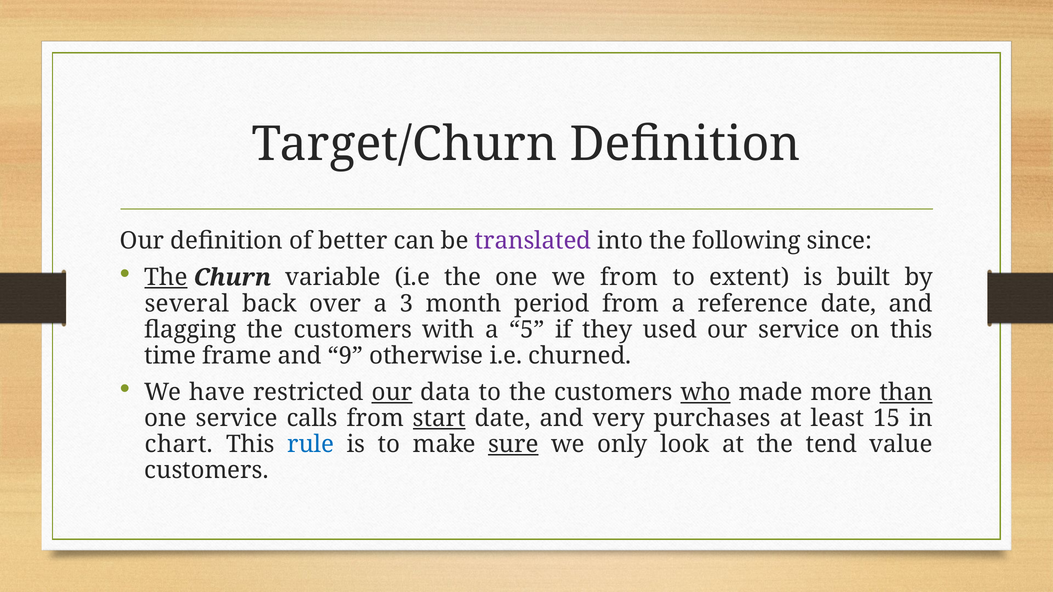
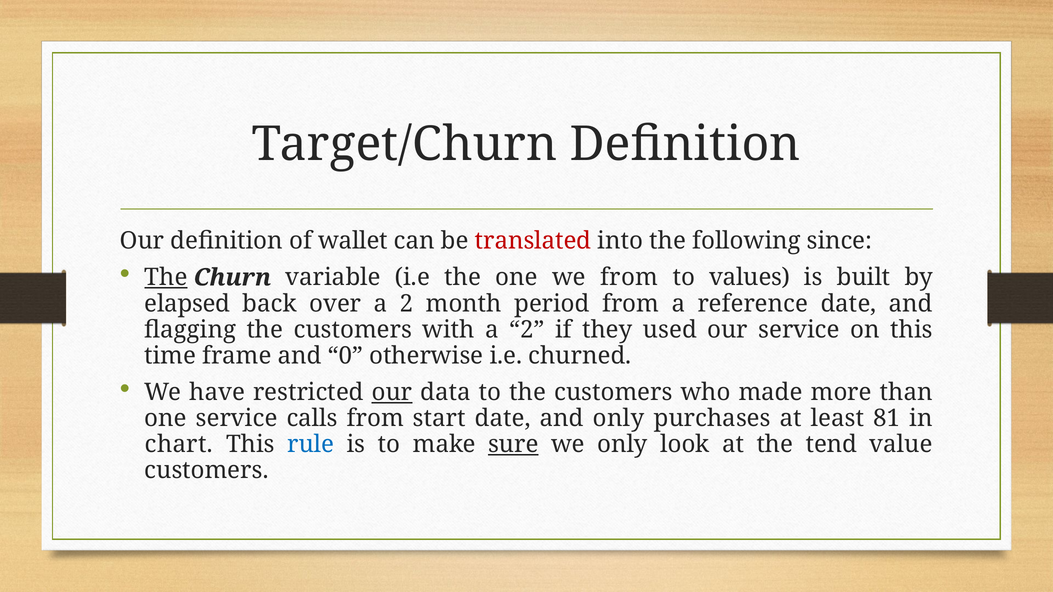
better: better -> wallet (353, 241)
translated colour: purple -> red (533, 241)
extent: extent -> values (750, 278)
several: several -> elapsed (187, 304)
over a 3: 3 -> 2 (407, 304)
with a 5: 5 -> 2 (527, 330)
9: 9 -> 0 (345, 356)
who underline: present -> none (706, 393)
than underline: present -> none (906, 393)
start underline: present -> none (439, 419)
and very: very -> only (619, 419)
15: 15 -> 81 (887, 419)
